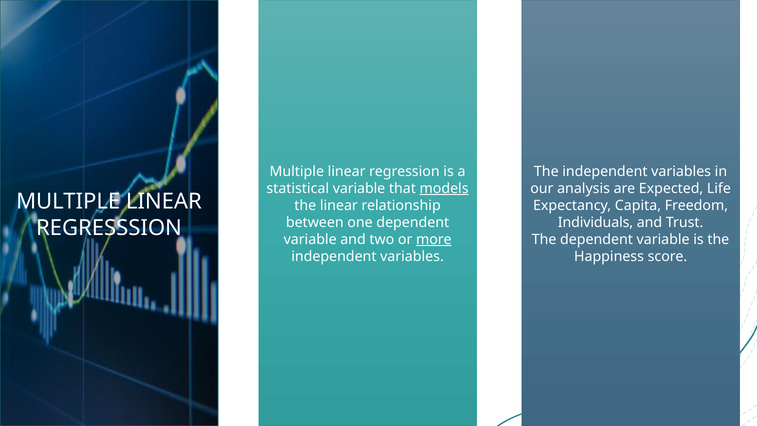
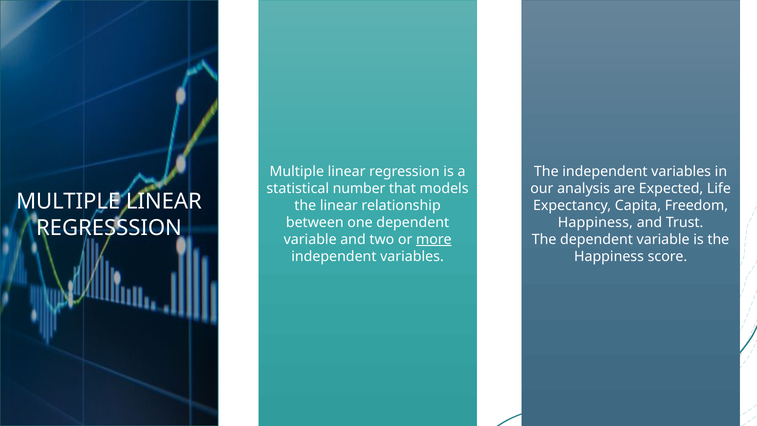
statistical variable: variable -> number (359, 188)
models underline: present -> none (444, 188)
Individuals: Individuals -> Happiness (595, 222)
